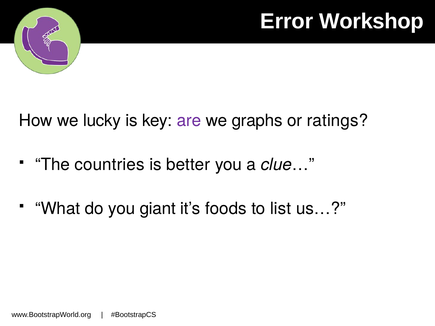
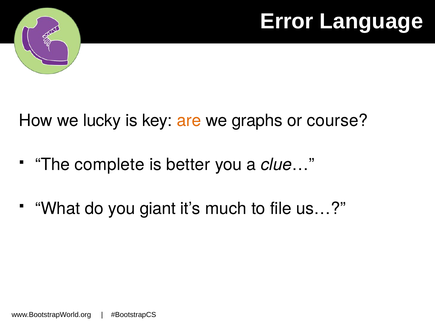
Workshop: Workshop -> Language (371, 21)
are colour: purple -> orange (189, 121)
ratings: ratings -> course (337, 121)
countries: countries -> complete (110, 165)
foods: foods -> much (226, 209)
list: list -> file (281, 209)
